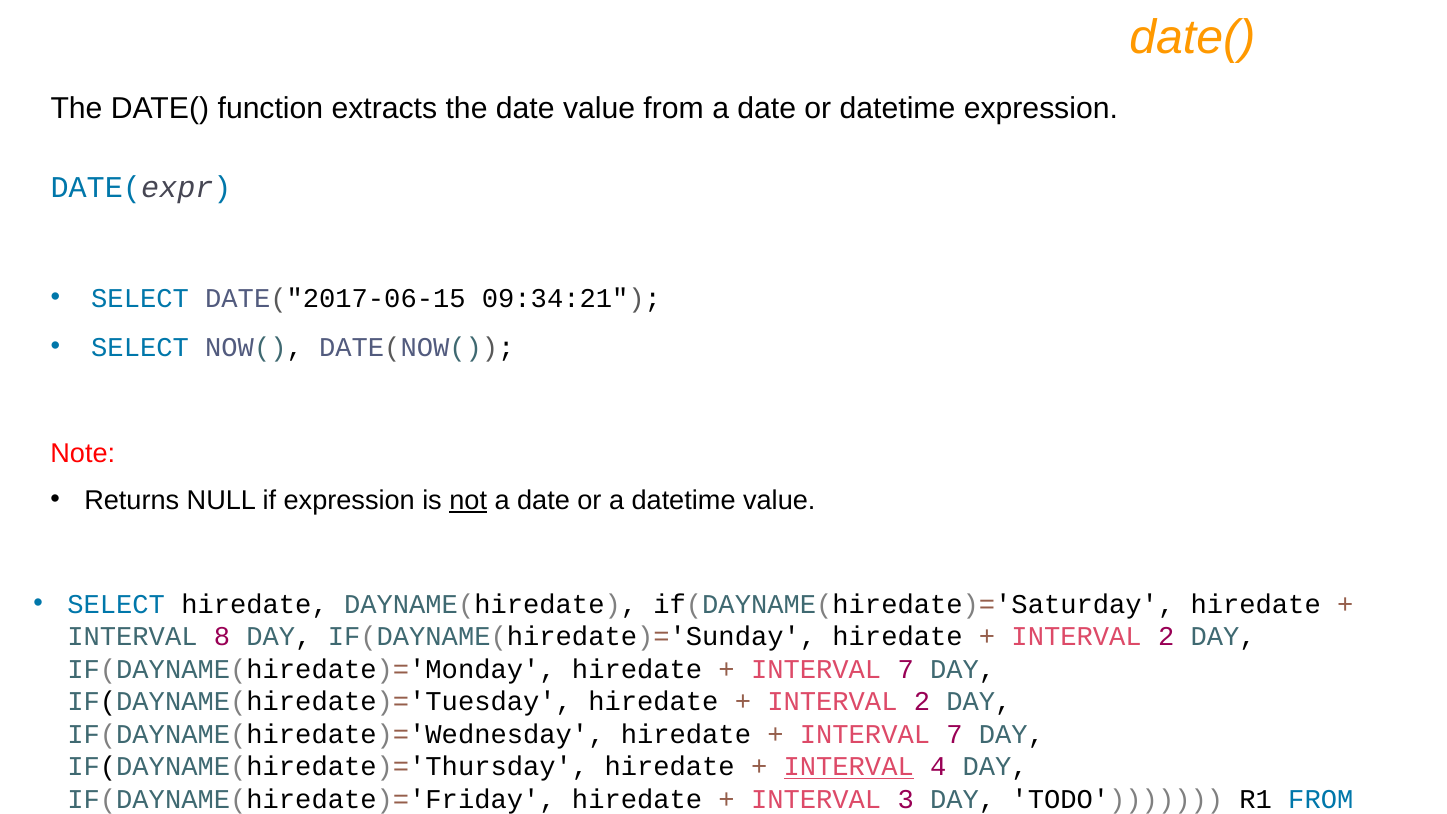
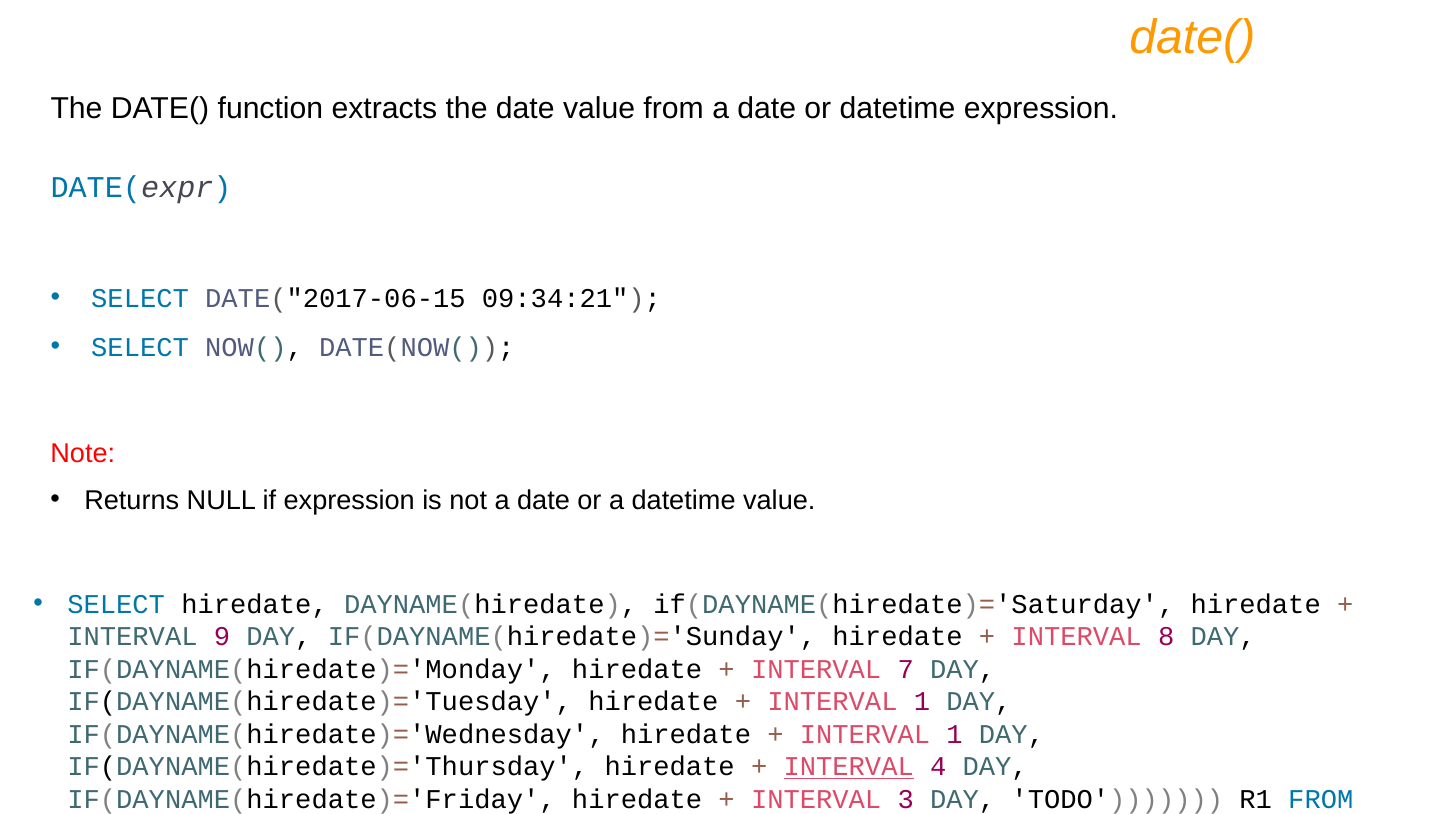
not underline: present -> none (468, 500)
8: 8 -> 9 (222, 637)
2: 2 -> 8 (1166, 637)
2: 2 -> 1 (922, 702)
7: 7 -> 1 (955, 734)
